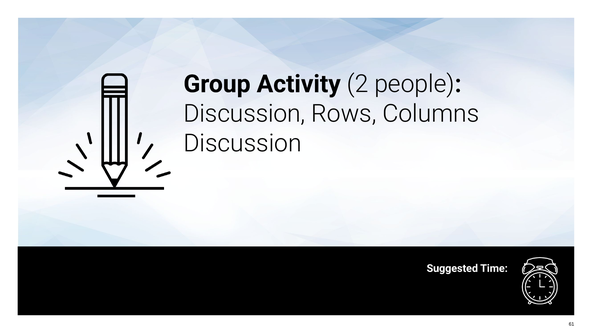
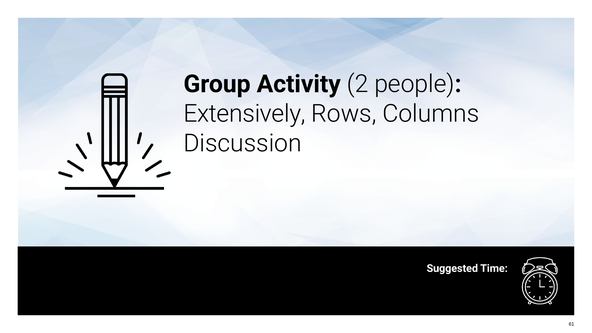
Discussion: Discussion -> Extensively (245, 114)
